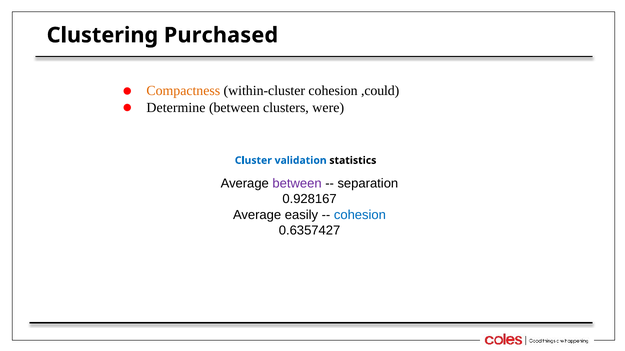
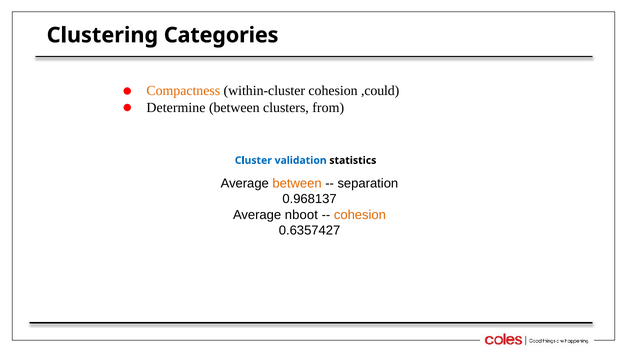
Purchased: Purchased -> Categories (221, 35)
were: were -> from (328, 108)
between colour: purple -> orange (297, 184)
0.928167: 0.928167 -> 0.968137 (310, 199)
easily: easily -> nboot (301, 215)
cohesion colour: blue -> orange (360, 215)
